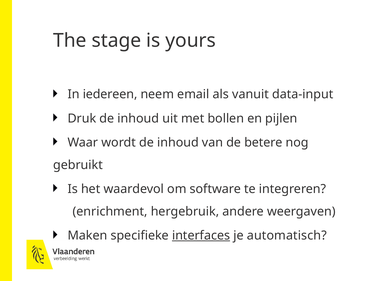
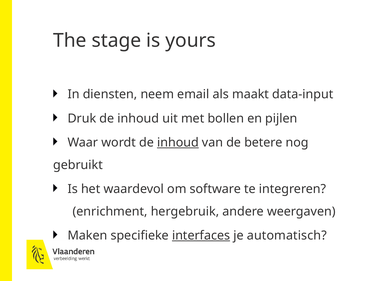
iedereen: iedereen -> diensten (110, 94)
vanuit: vanuit -> maakt (251, 94)
inhoud underline: none -> present (178, 143)
